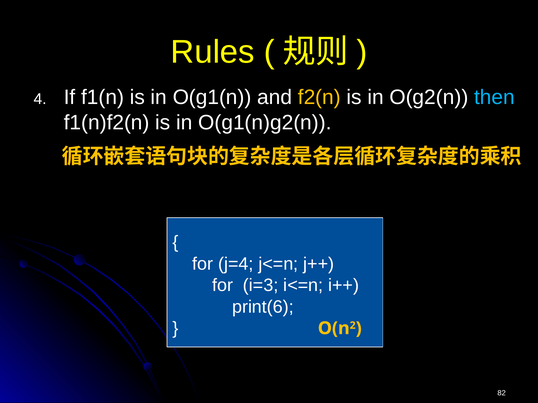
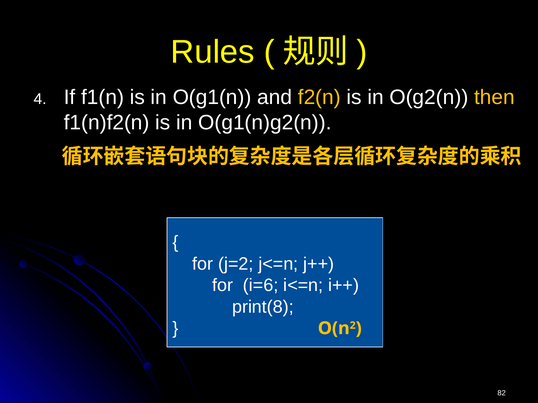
then colour: light blue -> yellow (494, 97)
j=4: j=4 -> j=2 (236, 264)
i=3: i=3 -> i=6 (261, 286)
print(6: print(6 -> print(8 (263, 307)
